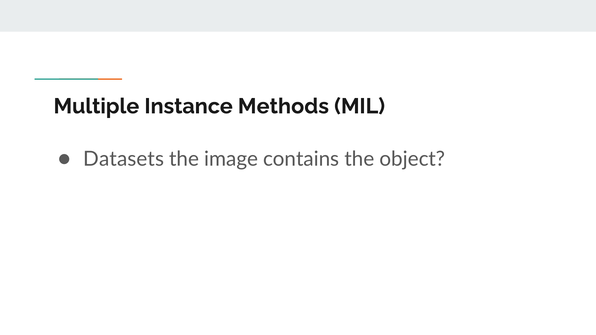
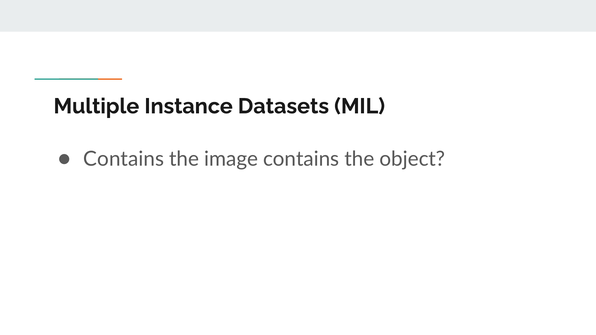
Methods: Methods -> Datasets (283, 106)
Datasets: Datasets -> Contains (124, 159)
